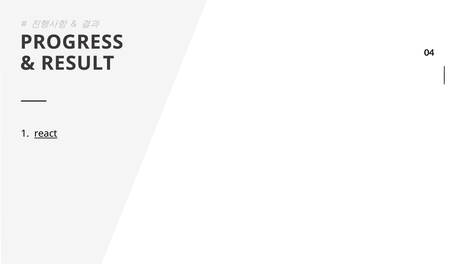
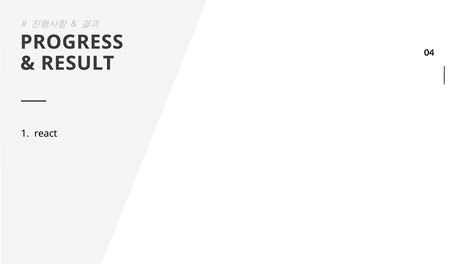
react underline: present -> none (46, 134)
